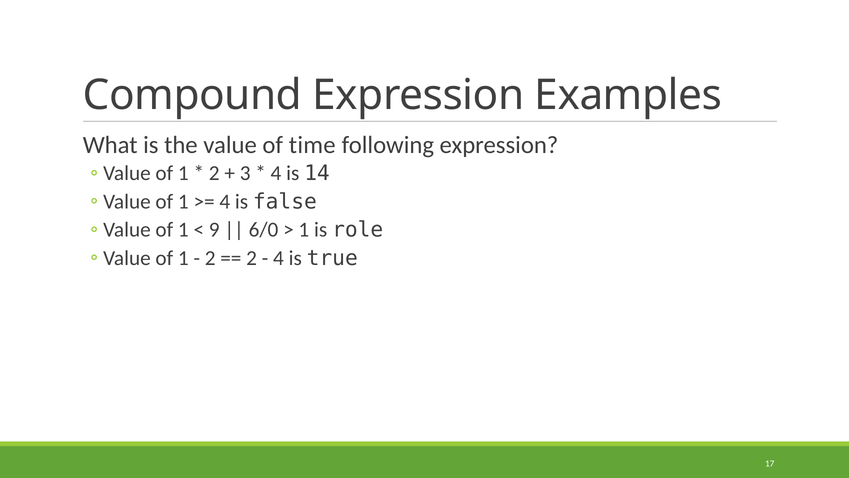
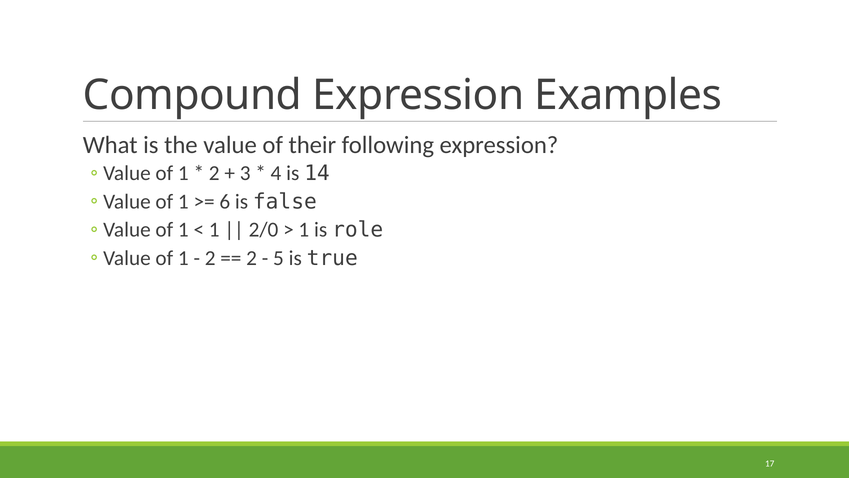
time: time -> their (312, 145)
4: 4 -> 6 (225, 202)
9: 9 -> 1 (214, 230)
6/0: 6/0 -> 2/0 (264, 230)
4: 4 -> 5 (278, 258)
